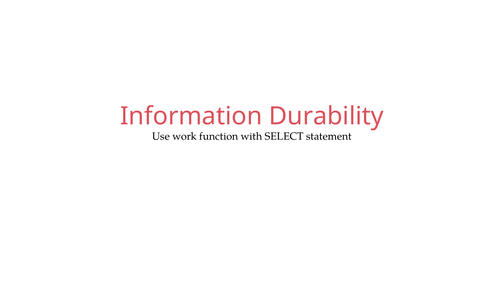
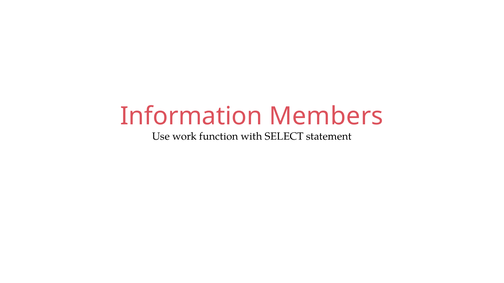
Durability: Durability -> Members (326, 116)
